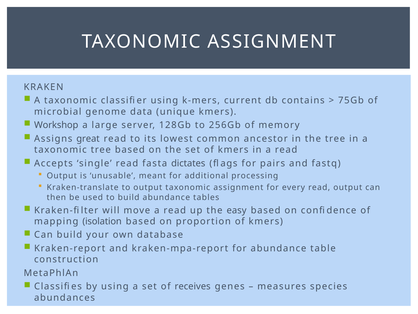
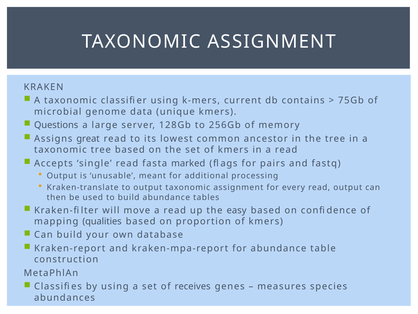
Workshop: Workshop -> Questions (56, 125)
dictates: dictates -> marked (188, 163)
isolation: isolation -> qualities (102, 221)
